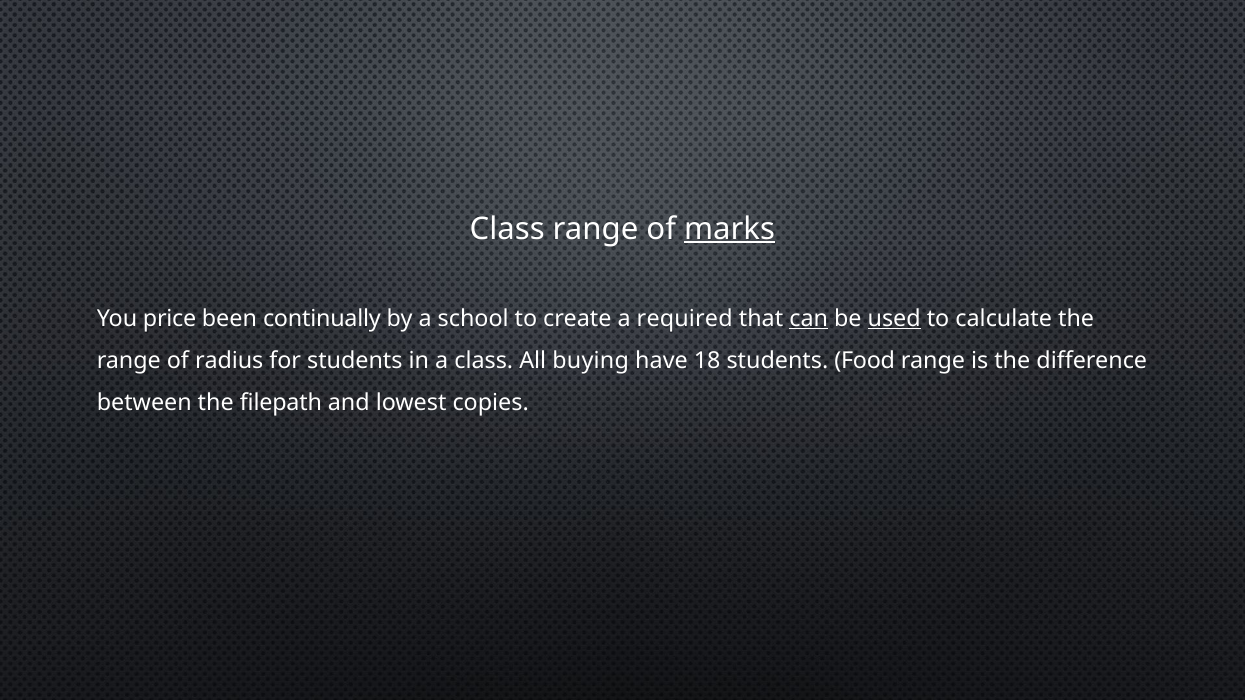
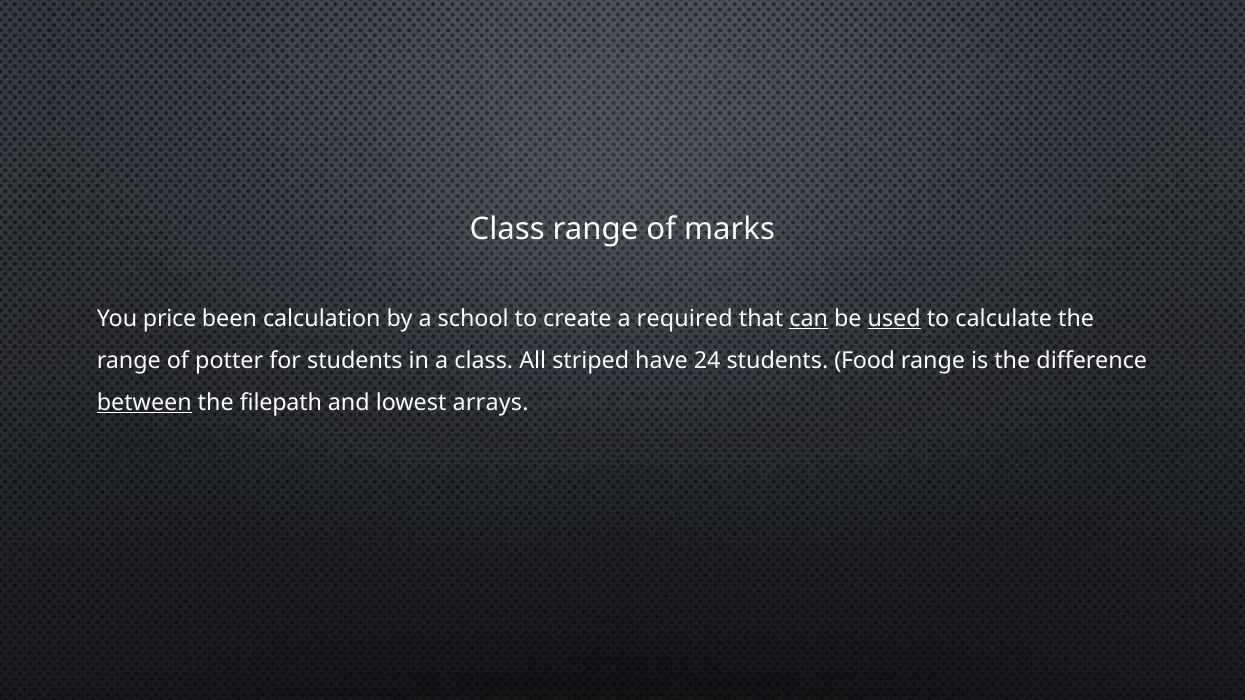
marks underline: present -> none (730, 229)
continually: continually -> calculation (322, 319)
radius: radius -> potter (229, 361)
buying: buying -> striped (591, 361)
18: 18 -> 24 (707, 361)
between underline: none -> present (144, 403)
copies: copies -> arrays (491, 403)
